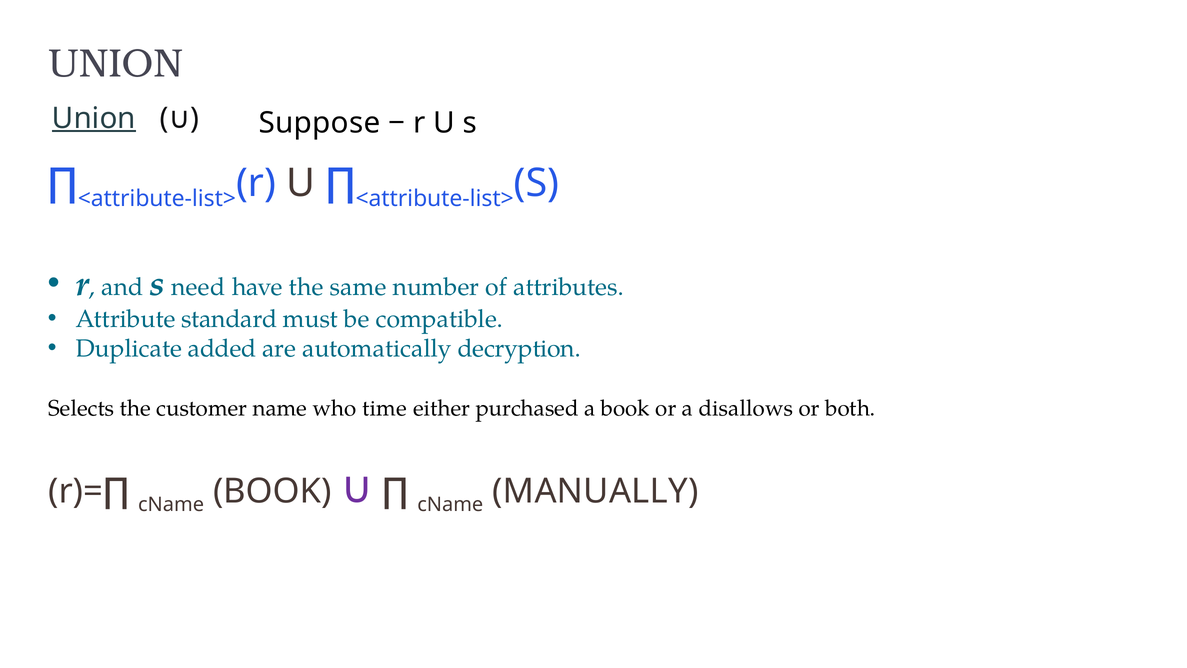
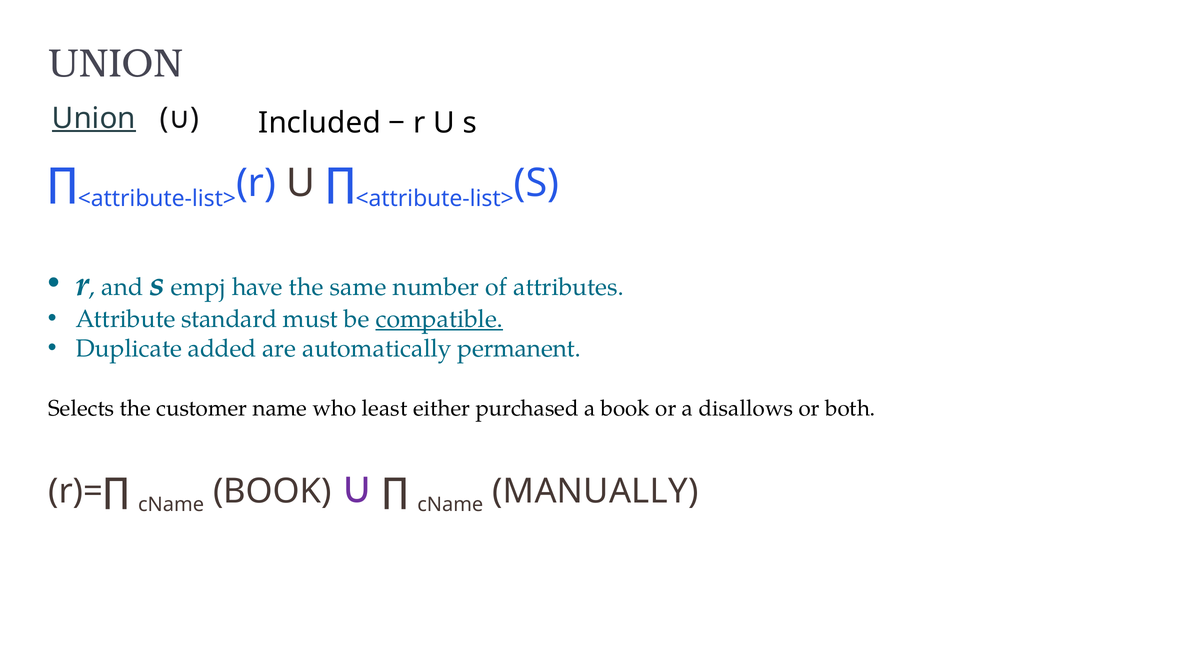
Suppose: Suppose -> Included (320, 123)
need: need -> empj (198, 287)
compatible underline: none -> present (439, 319)
decryption: decryption -> permanent (519, 349)
time: time -> least (385, 408)
